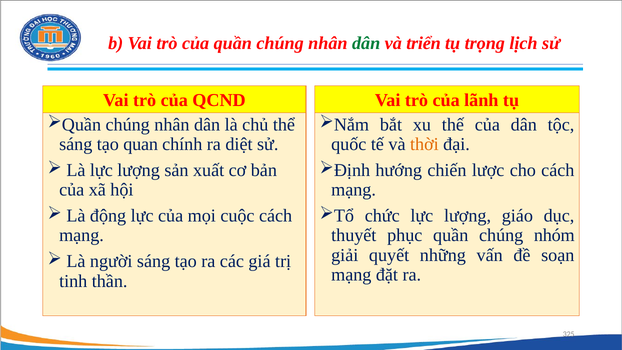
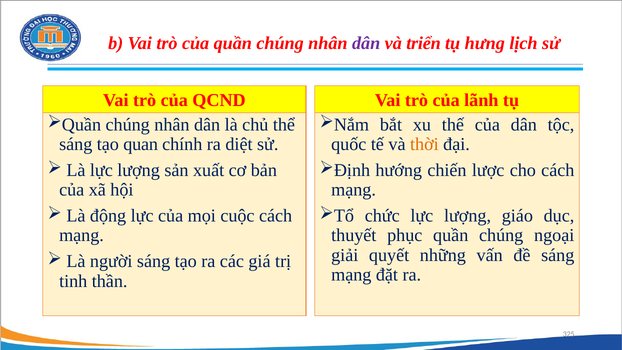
dân colour: green -> purple (366, 43)
trọng: trọng -> hưng (485, 43)
nhóm: nhóm -> ngoại (554, 235)
đề soạn: soạn -> sáng (558, 255)
